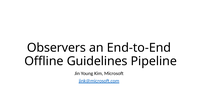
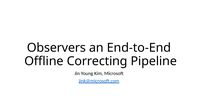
Guidelines: Guidelines -> Correcting (97, 61)
